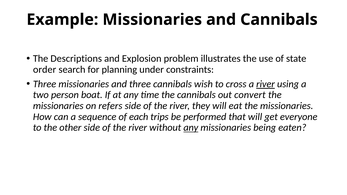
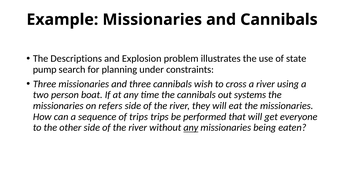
order: order -> pump (45, 70)
river underline: present -> none (266, 84)
convert: convert -> systems (250, 95)
of each: each -> trips (139, 117)
